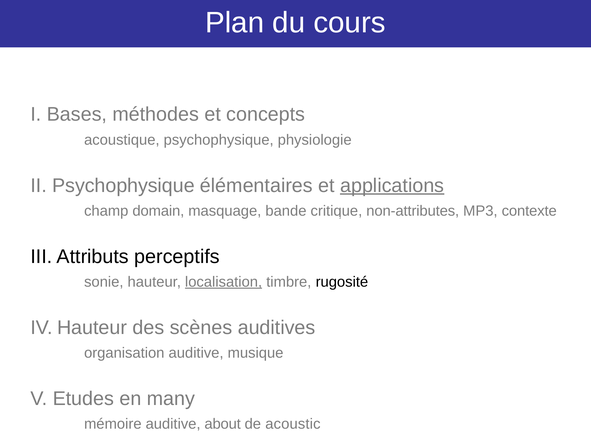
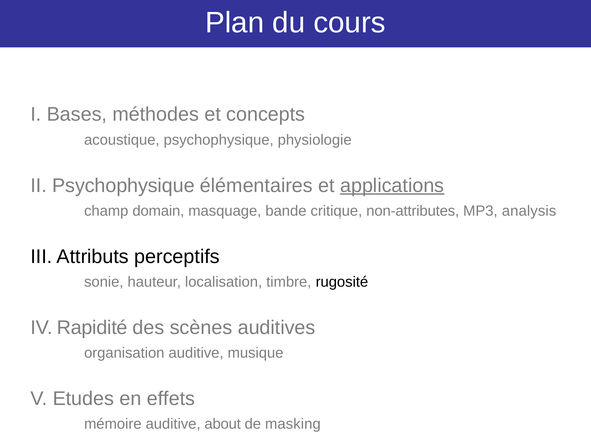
contexte: contexte -> analysis (529, 210)
localisation underline: present -> none (224, 281)
IV Hauteur: Hauteur -> Rapidité (92, 327)
many: many -> effets (171, 398)
acoustic: acoustic -> masking (293, 423)
